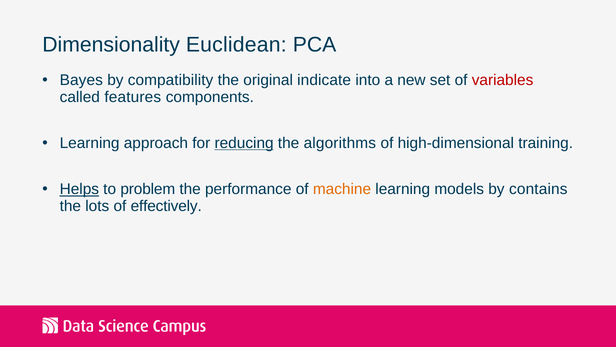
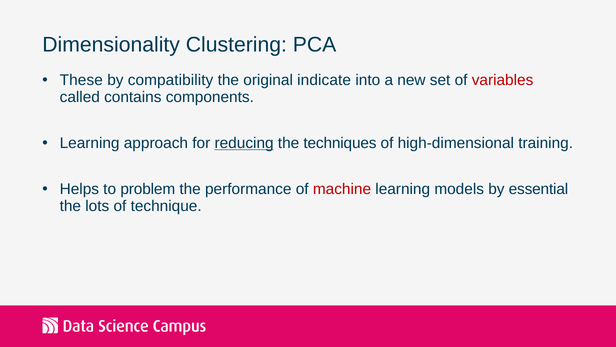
Euclidean: Euclidean -> Clustering (236, 45)
Bayes: Bayes -> These (81, 80)
features: features -> contains (133, 97)
algorithms: algorithms -> techniques (340, 143)
Helps underline: present -> none (79, 189)
machine colour: orange -> red (342, 189)
contains: contains -> essential (538, 189)
effectively: effectively -> technique (166, 206)
